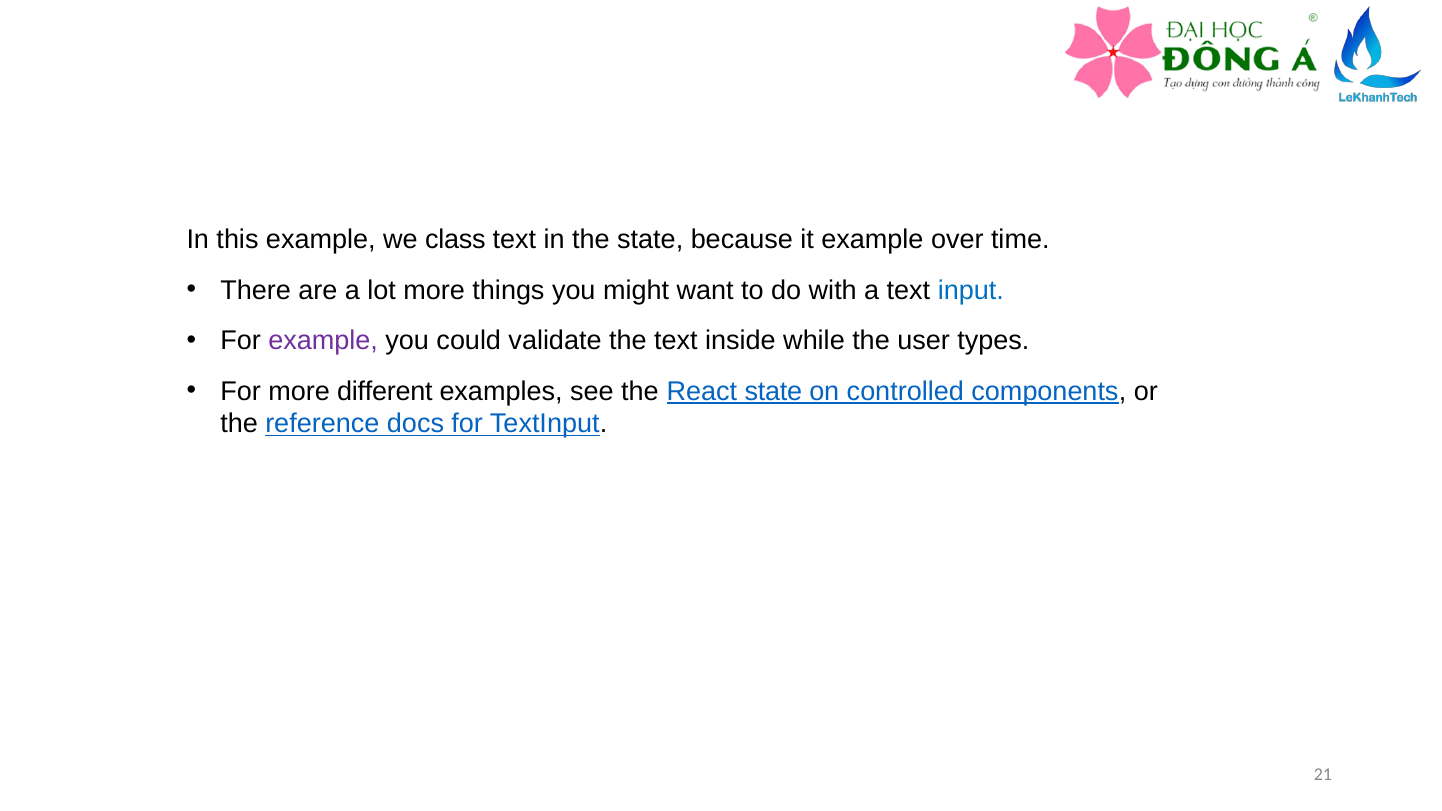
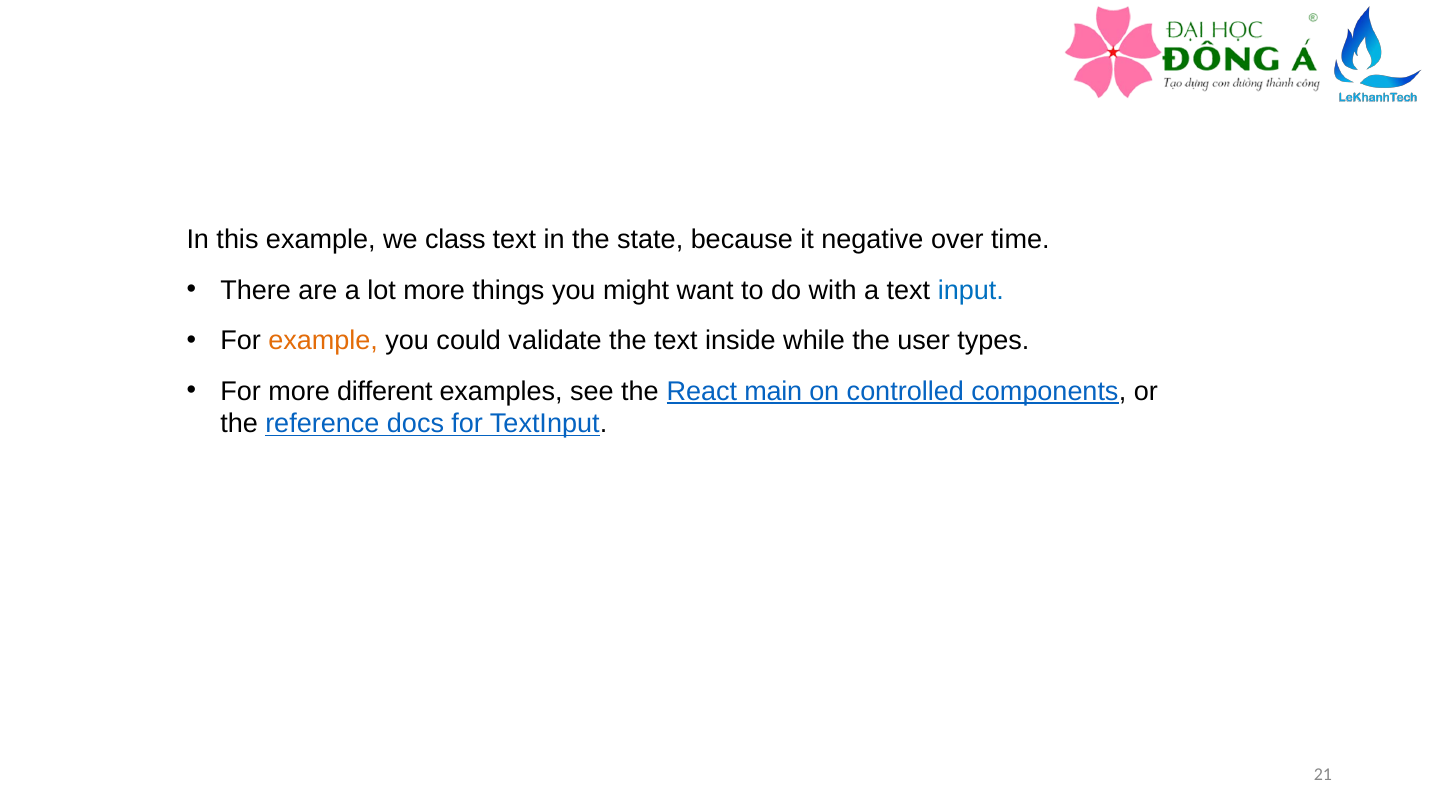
it example: example -> negative (872, 240)
example colour: purple -> orange (323, 341)
React state: state -> main (773, 391)
